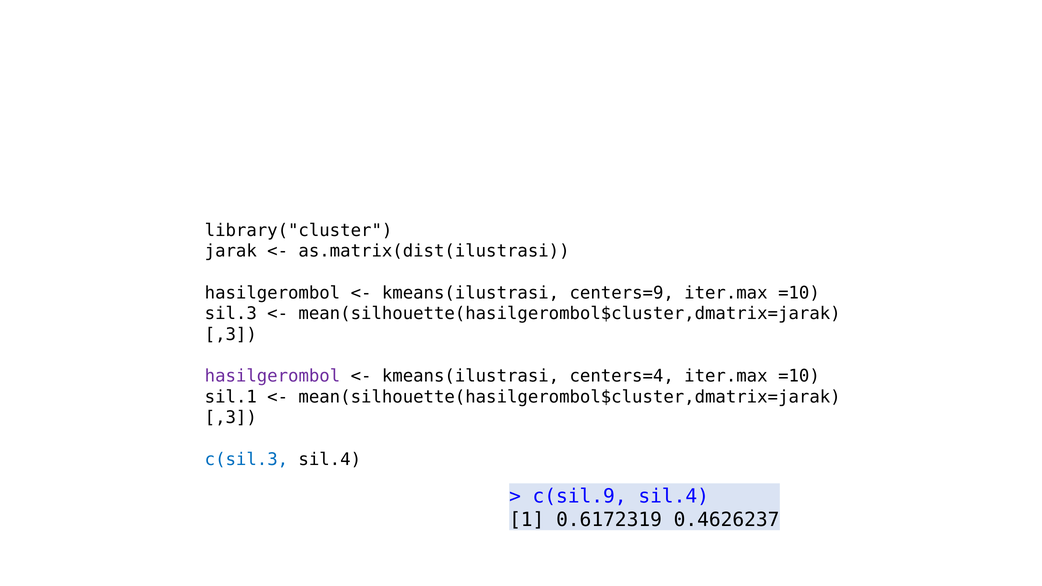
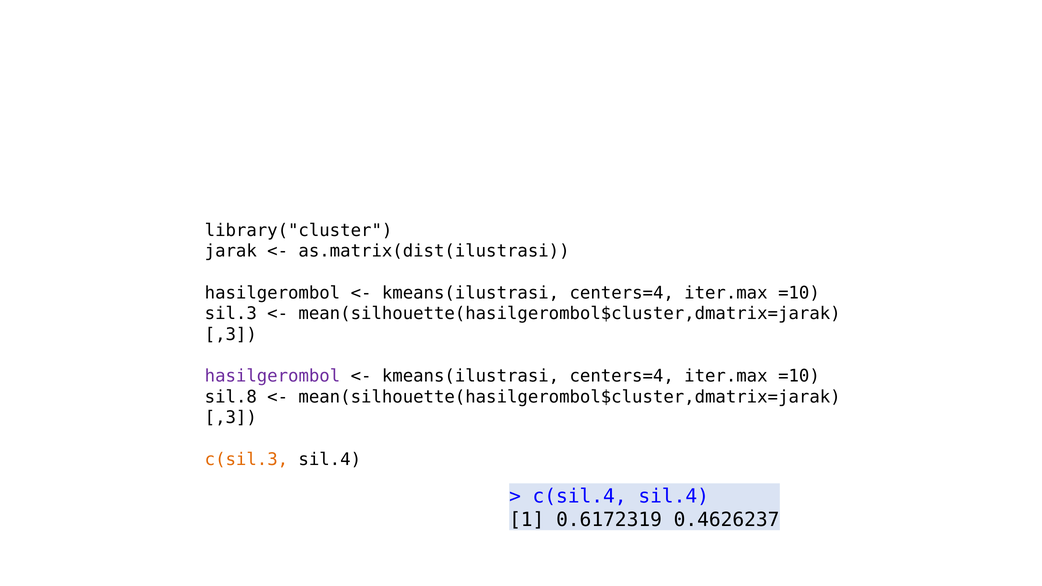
centers=9: centers=9 -> centers=4 (622, 293)
sil.1: sil.1 -> sil.8 (231, 397)
c(sil.3 colour: blue -> orange (246, 459)
c(sil.9: c(sil.9 -> c(sil.4 (580, 496)
